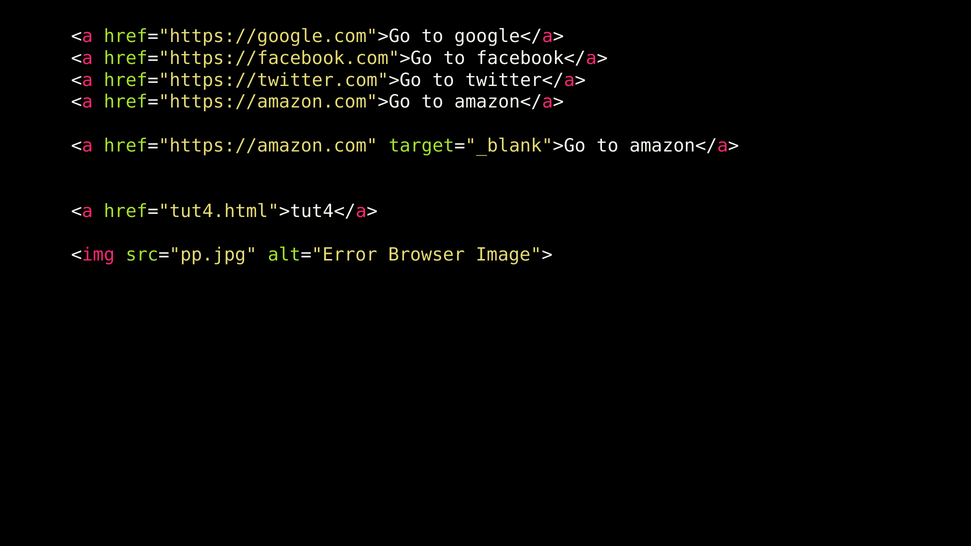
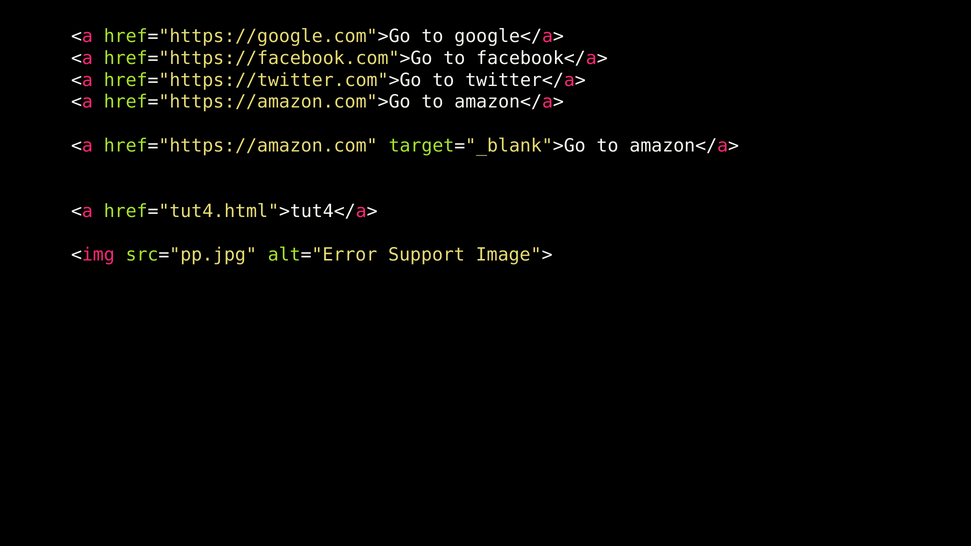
Browser: Browser -> Support (427, 255)
